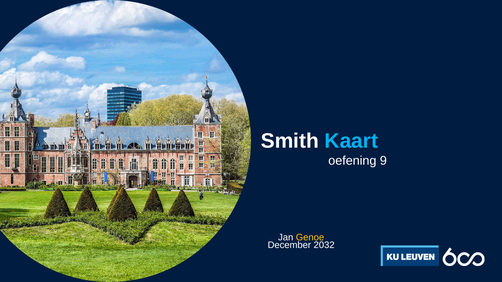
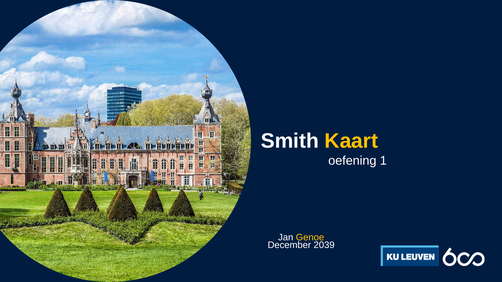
Kaart colour: light blue -> yellow (351, 141)
9: 9 -> 1 (383, 161)
2032: 2032 -> 2039 (324, 245)
